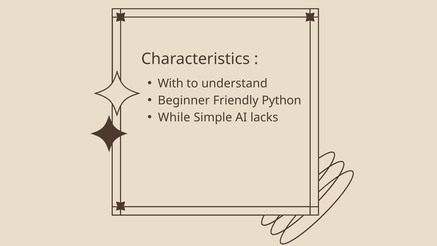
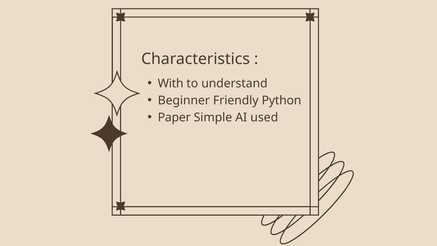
While: While -> Paper (174, 117)
lacks: lacks -> used (264, 117)
